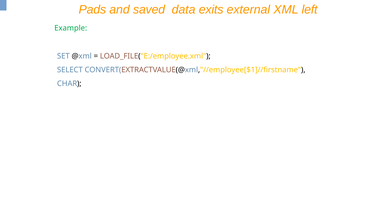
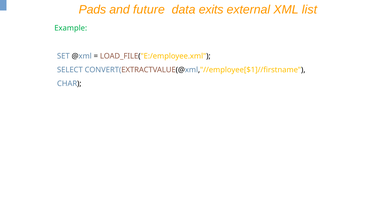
saved: saved -> future (149, 10)
left: left -> list (309, 10)
